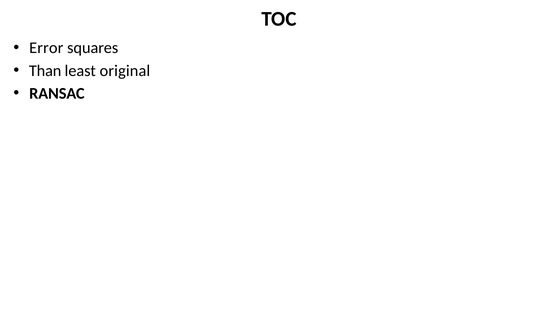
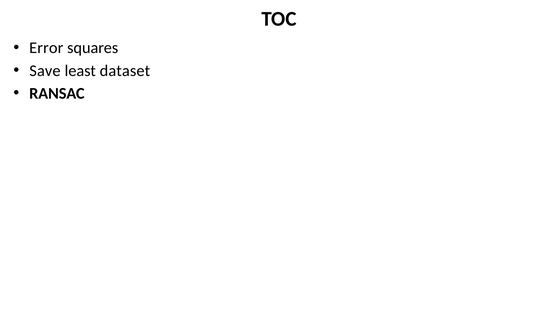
Than: Than -> Save (45, 71)
original: original -> dataset (125, 71)
